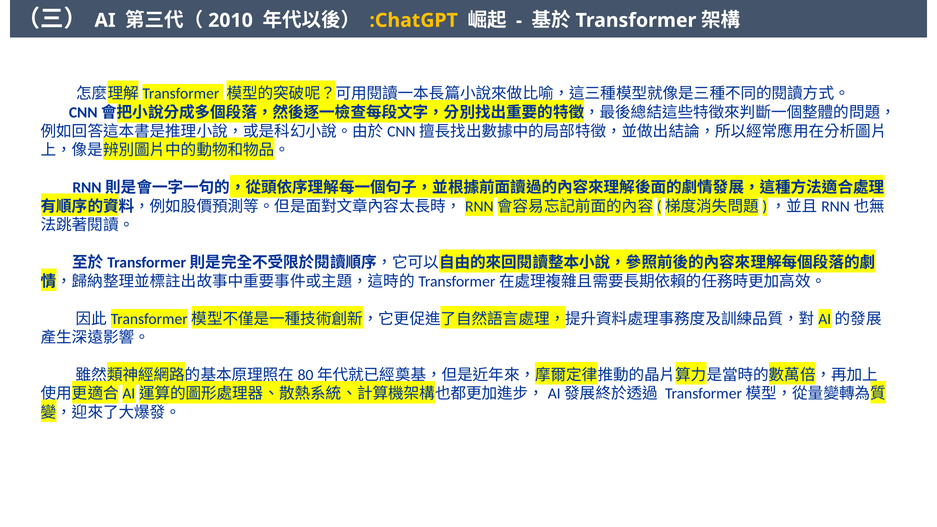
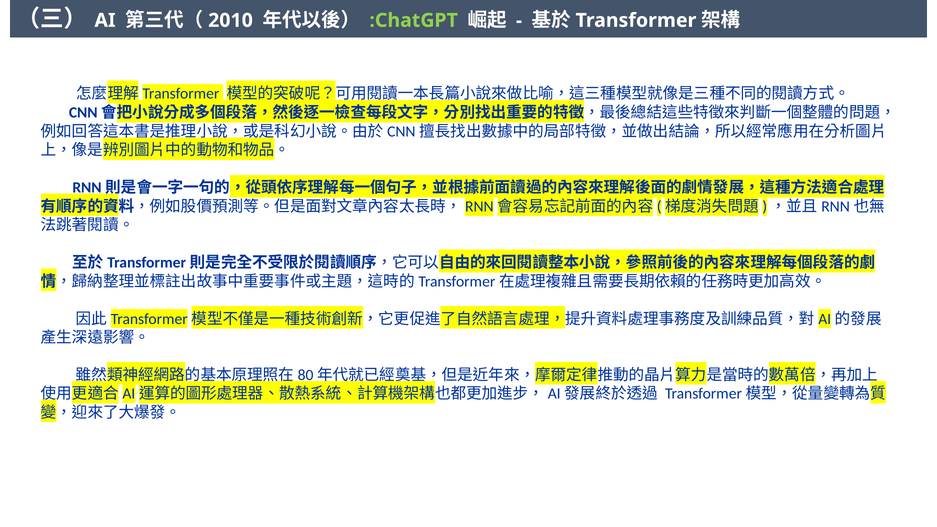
:ChatGPT colour: yellow -> light green (414, 20)
